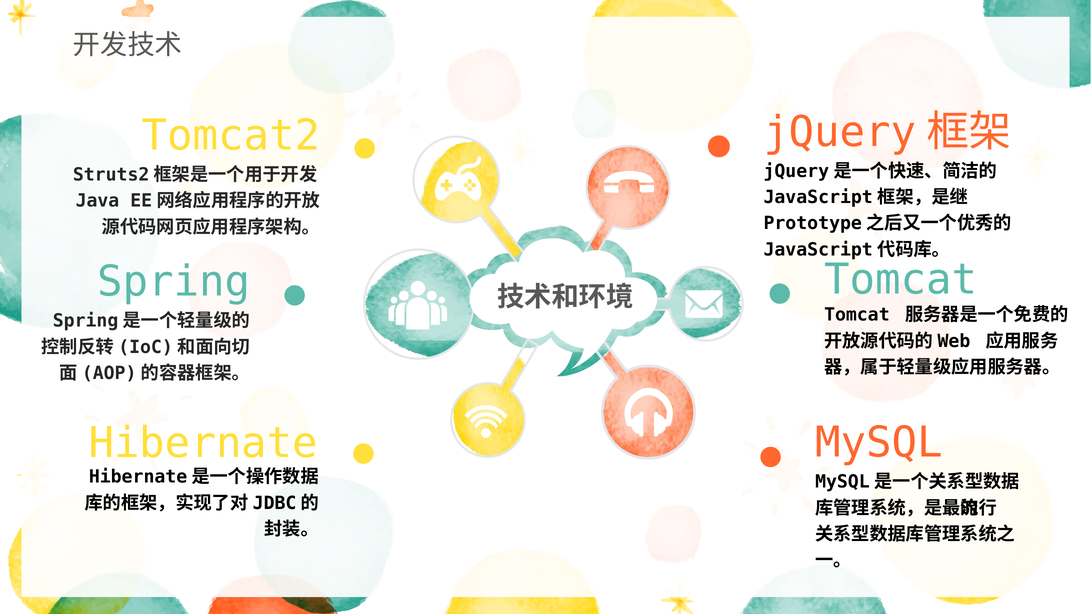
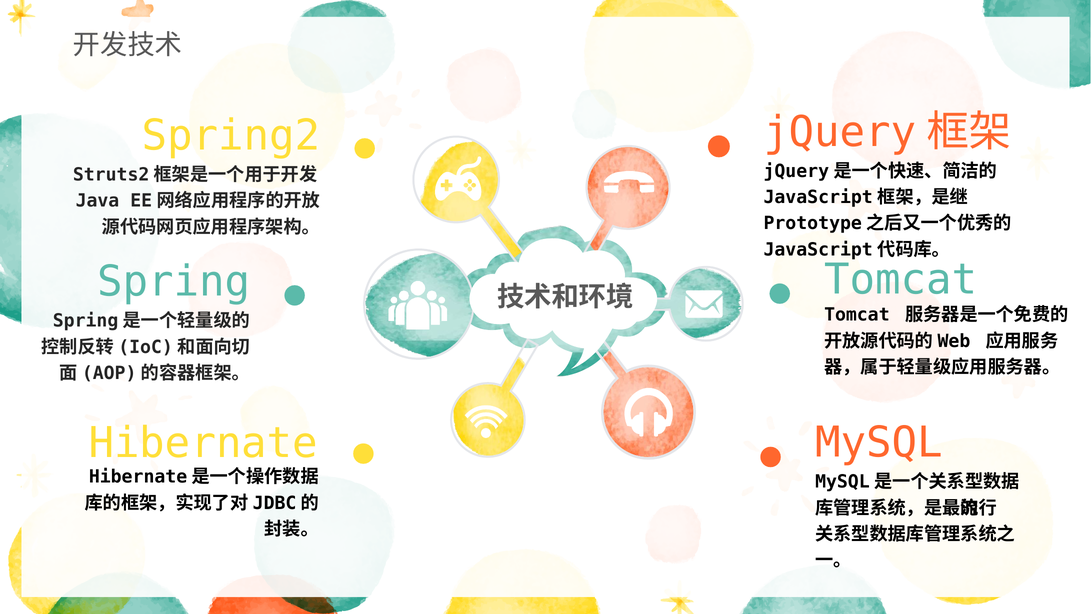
Tomcat2: Tomcat2 -> Spring2 (231, 136)
